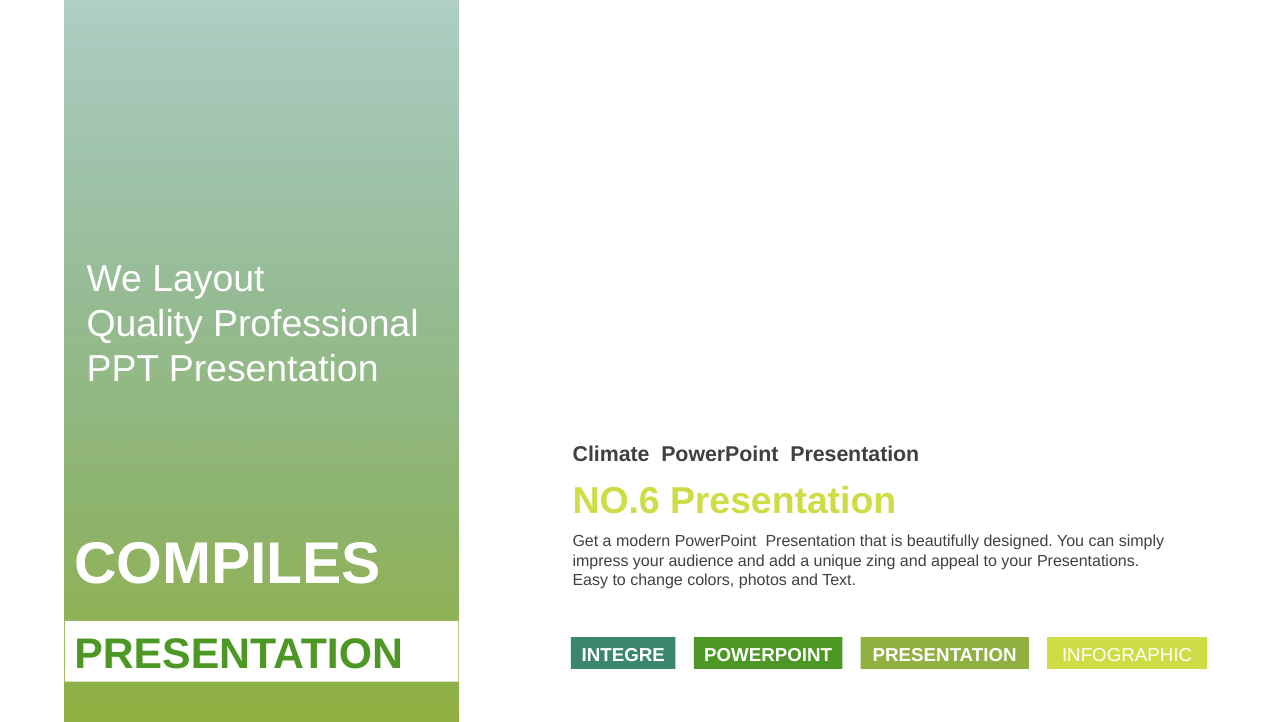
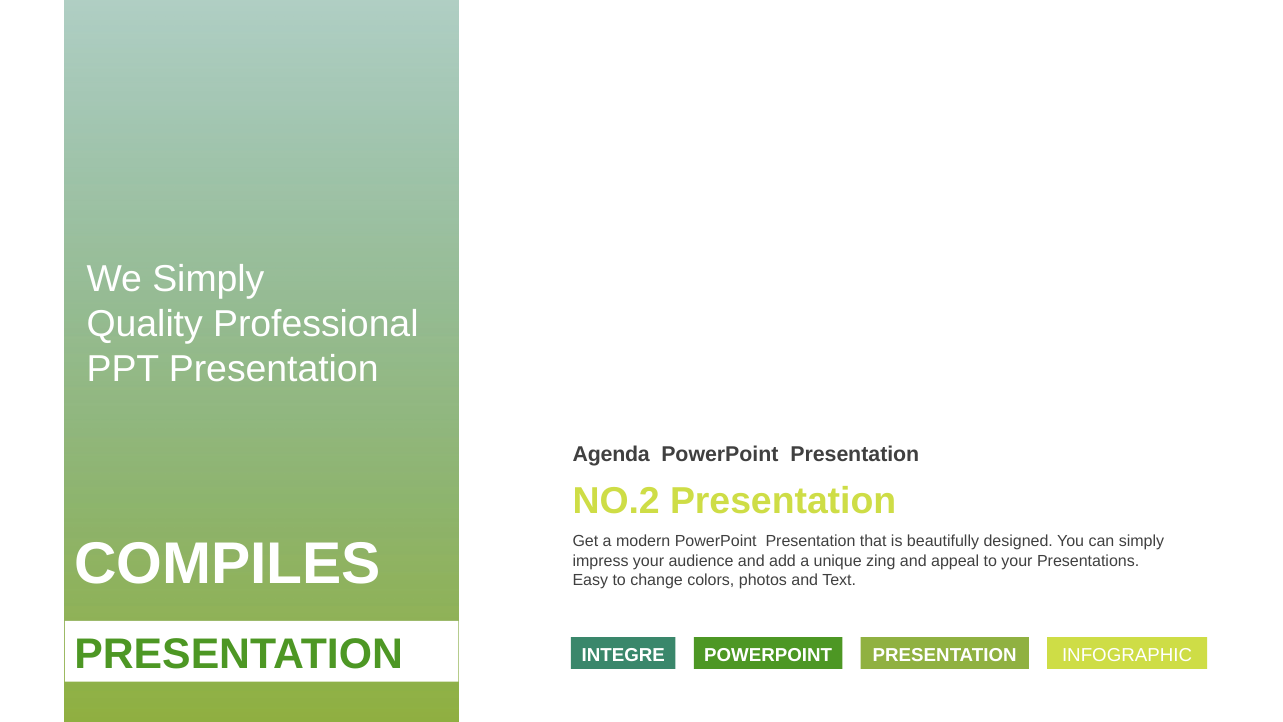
We Layout: Layout -> Simply (208, 279)
Climate: Climate -> Agenda (611, 454)
NO.6: NO.6 -> NO.2 (616, 501)
